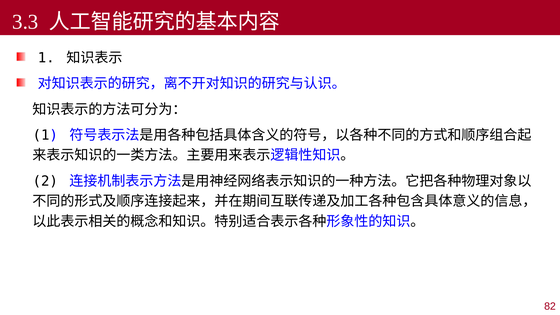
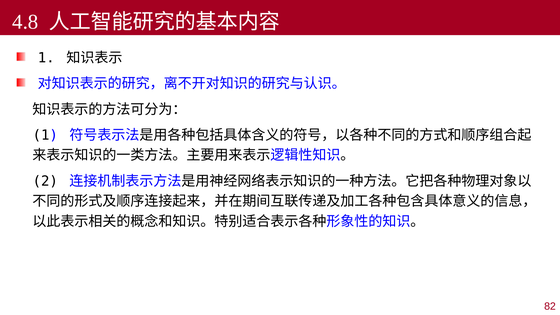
3.3: 3.3 -> 4.8 (25, 22)
